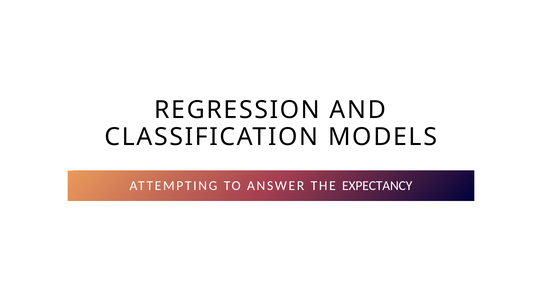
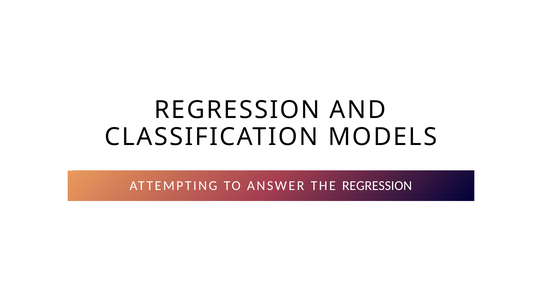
THE EXPECTANCY: EXPECTANCY -> REGRESSION (377, 186)
